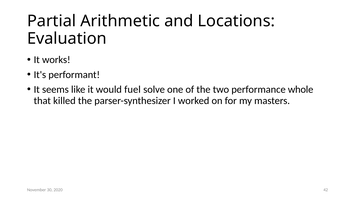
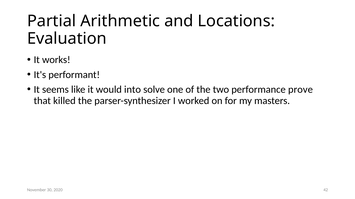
fuel: fuel -> into (133, 90)
whole: whole -> prove (300, 90)
